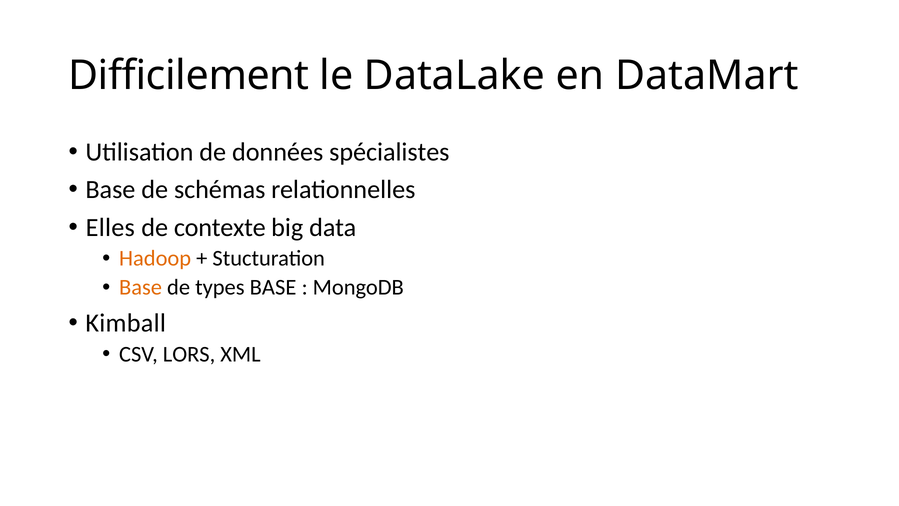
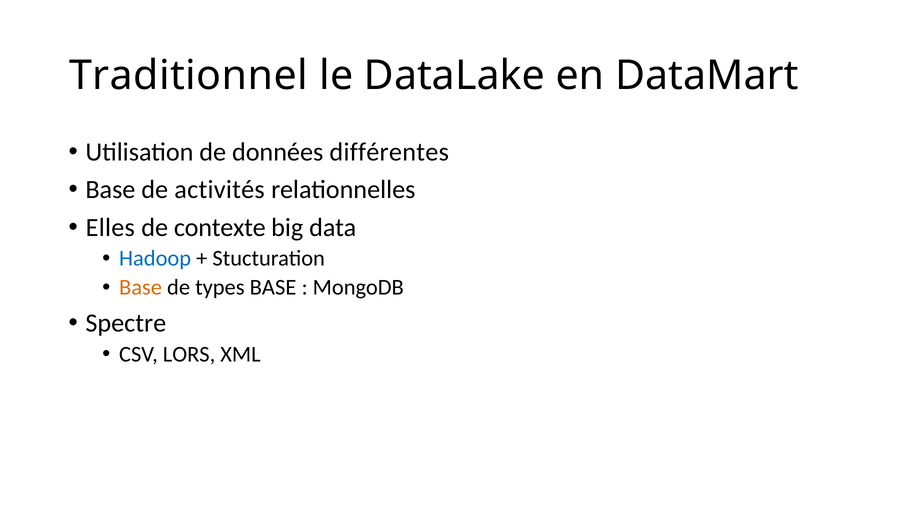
Difficilement: Difficilement -> Traditionnel (188, 76)
spécialistes: spécialistes -> différentes (389, 152)
schémas: schémas -> activités (220, 190)
Hadoop colour: orange -> blue (155, 258)
Kimball: Kimball -> Spectre (126, 323)
